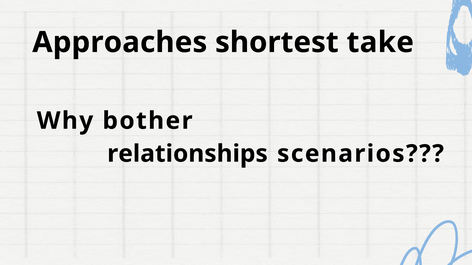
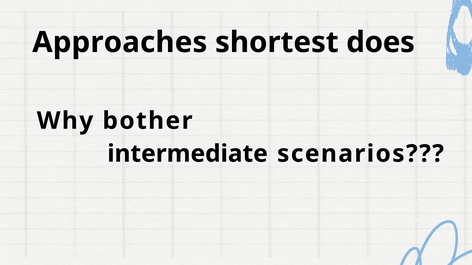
take: take -> does (381, 42)
relationships: relationships -> intermediate (188, 154)
